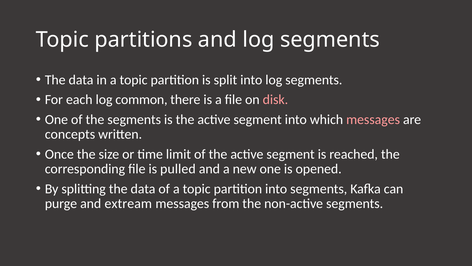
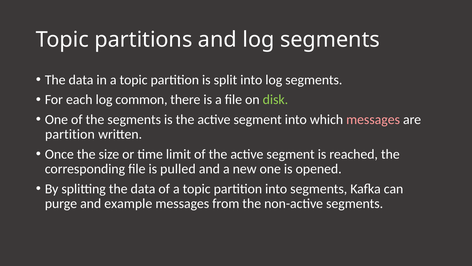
disk colour: pink -> light green (275, 100)
concepts: concepts -> partition (70, 134)
extream: extream -> example (128, 203)
